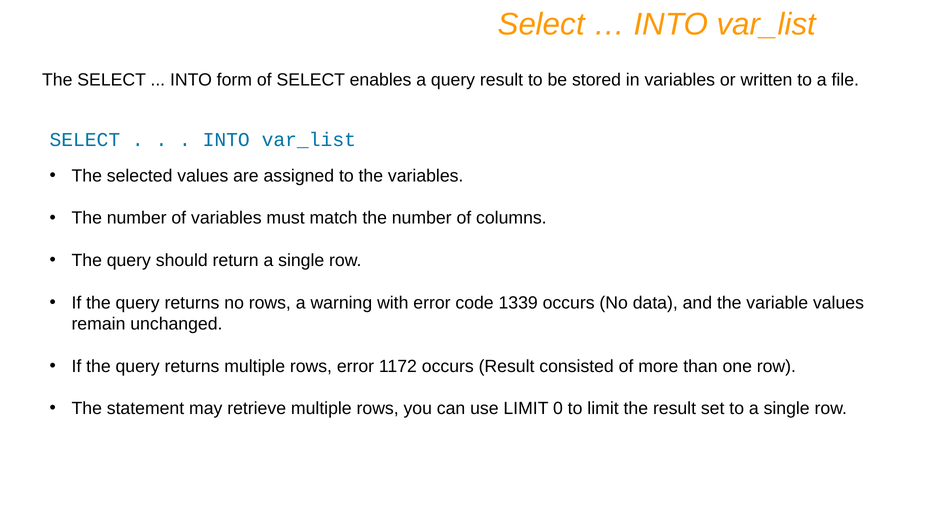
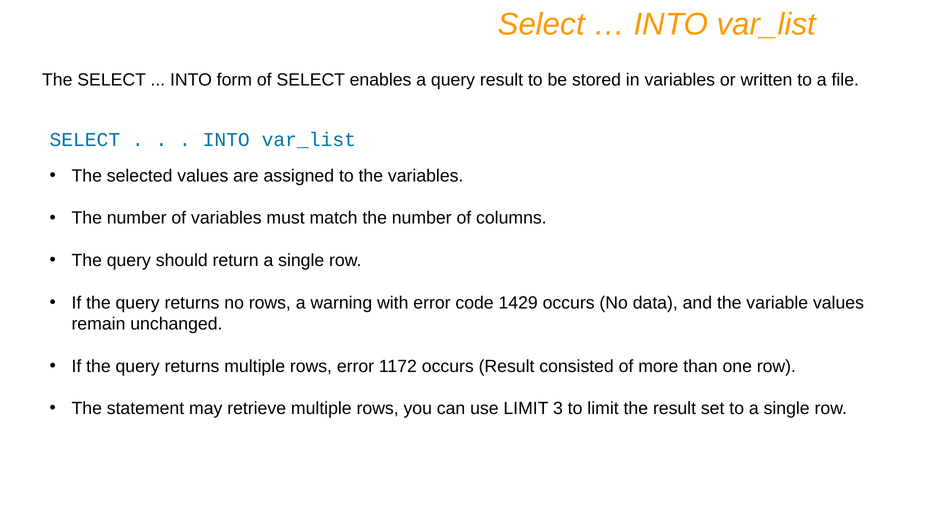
1339: 1339 -> 1429 (518, 303)
0: 0 -> 3 (558, 409)
